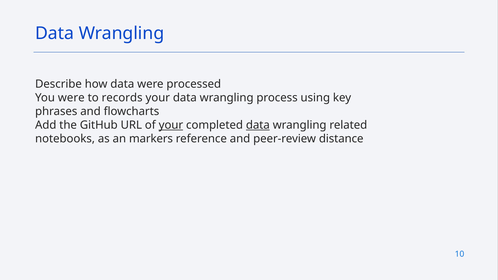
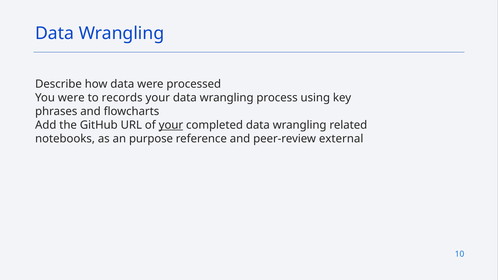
data underline: present -> none (258, 125)
markers: markers -> purpose (151, 139)
distance: distance -> external (341, 139)
